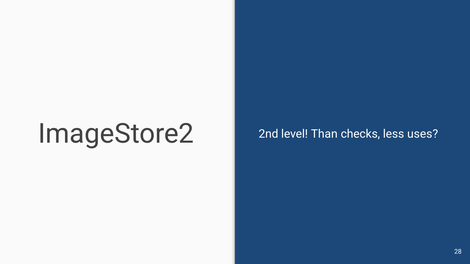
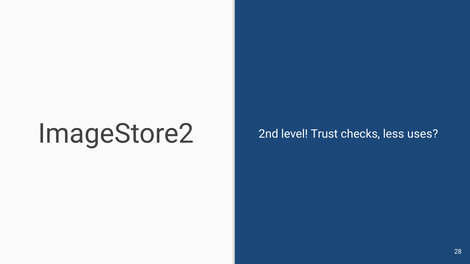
Than: Than -> Trust (324, 134)
